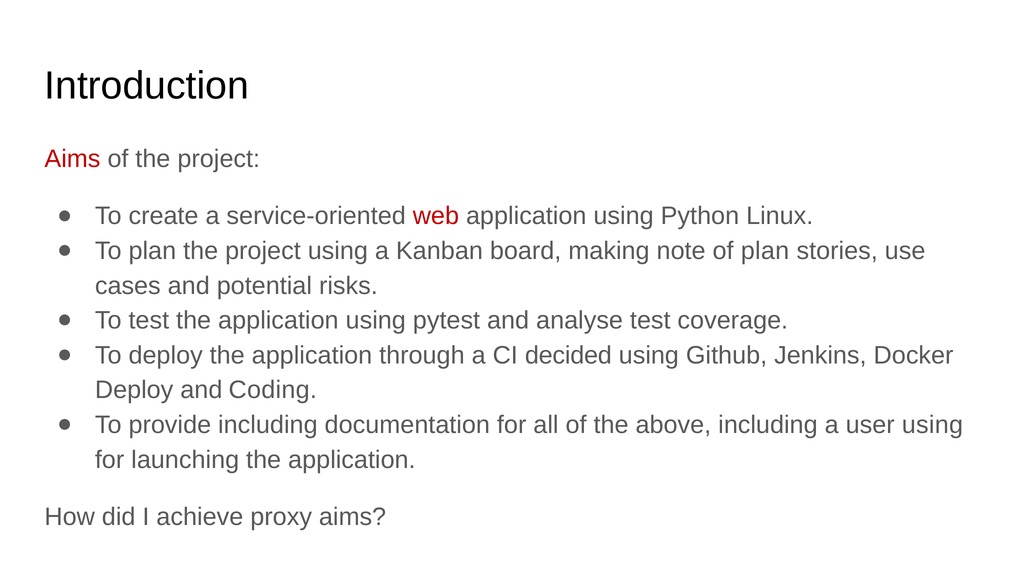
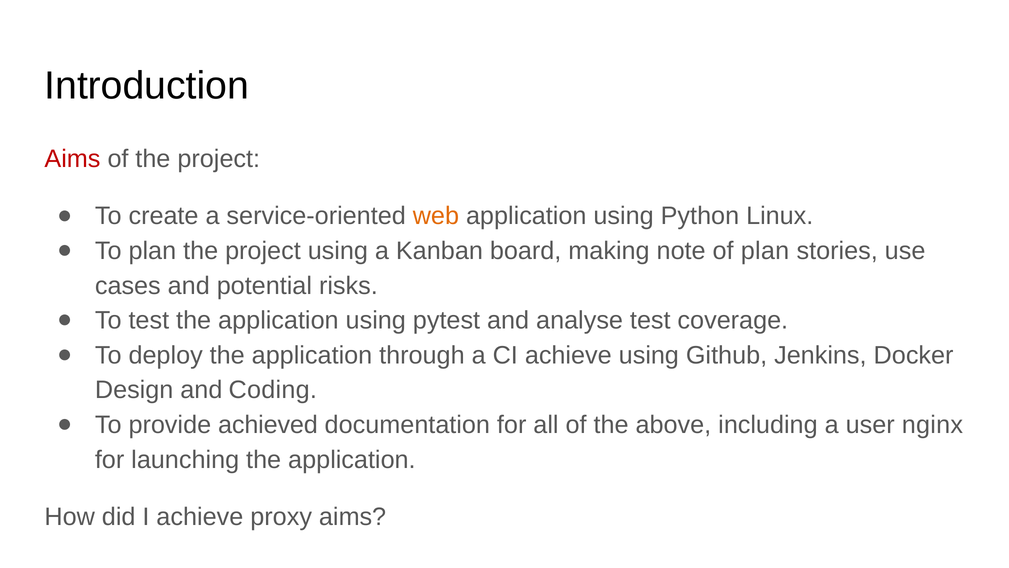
web colour: red -> orange (436, 216)
CI decided: decided -> achieve (568, 355)
Deploy: Deploy -> Design (134, 390)
provide including: including -> achieved (268, 425)
user using: using -> nginx (932, 425)
